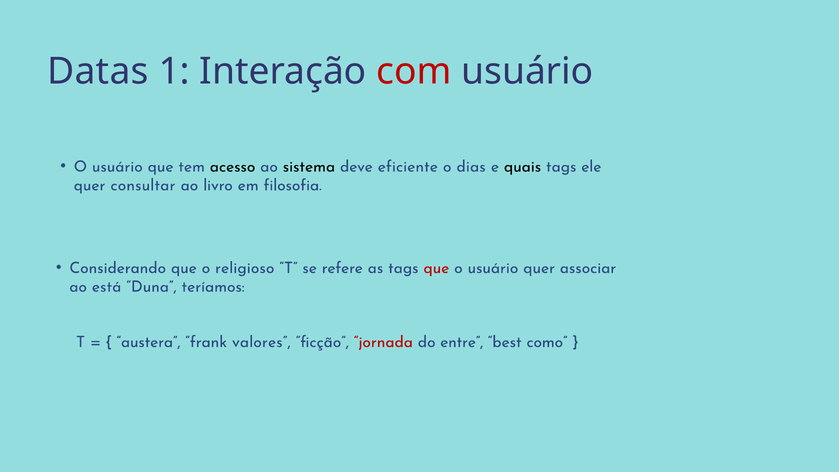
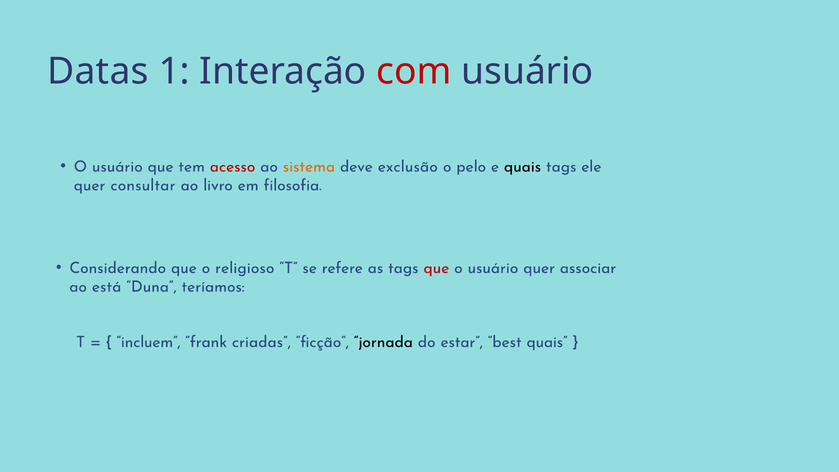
acesso colour: black -> red (233, 166)
sistema colour: black -> orange (309, 166)
eficiente: eficiente -> exclusão (408, 166)
dias: dias -> pelo (471, 166)
austera: austera -> incluem (149, 342)
valores: valores -> criadas (261, 342)
jornada colour: red -> black (383, 342)
entre: entre -> estar (462, 342)
best como: como -> quais (547, 342)
